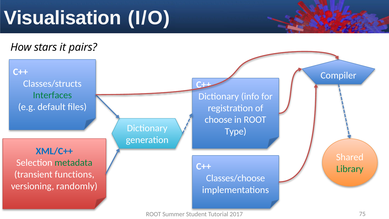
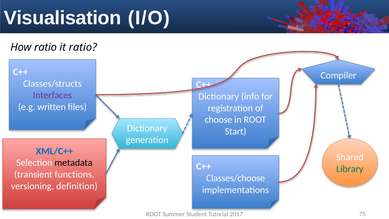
How stars: stars -> ratio (46, 47)
it pairs: pairs -> ratio (83, 47)
Interfaces colour: green -> purple (52, 95)
default: default -> written (52, 107)
Type: Type -> Start (236, 131)
metadata colour: green -> black (73, 163)
randomly: randomly -> definition (77, 186)
